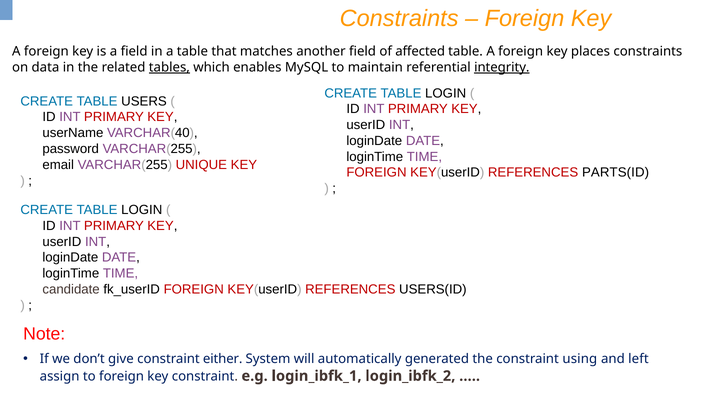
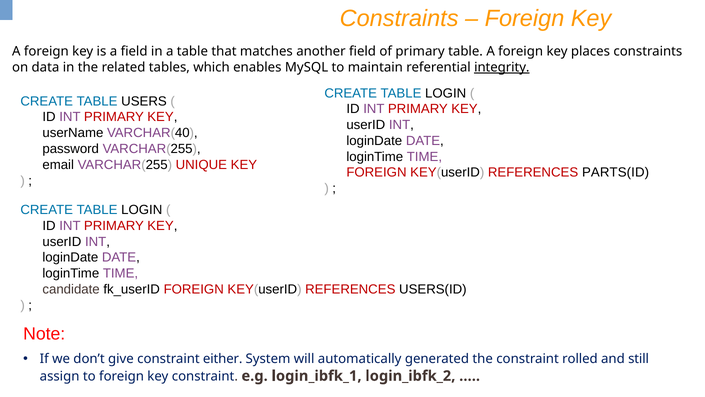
of affected: affected -> primary (420, 51)
tables underline: present -> none (169, 67)
using: using -> rolled (580, 359)
left: left -> still (639, 359)
